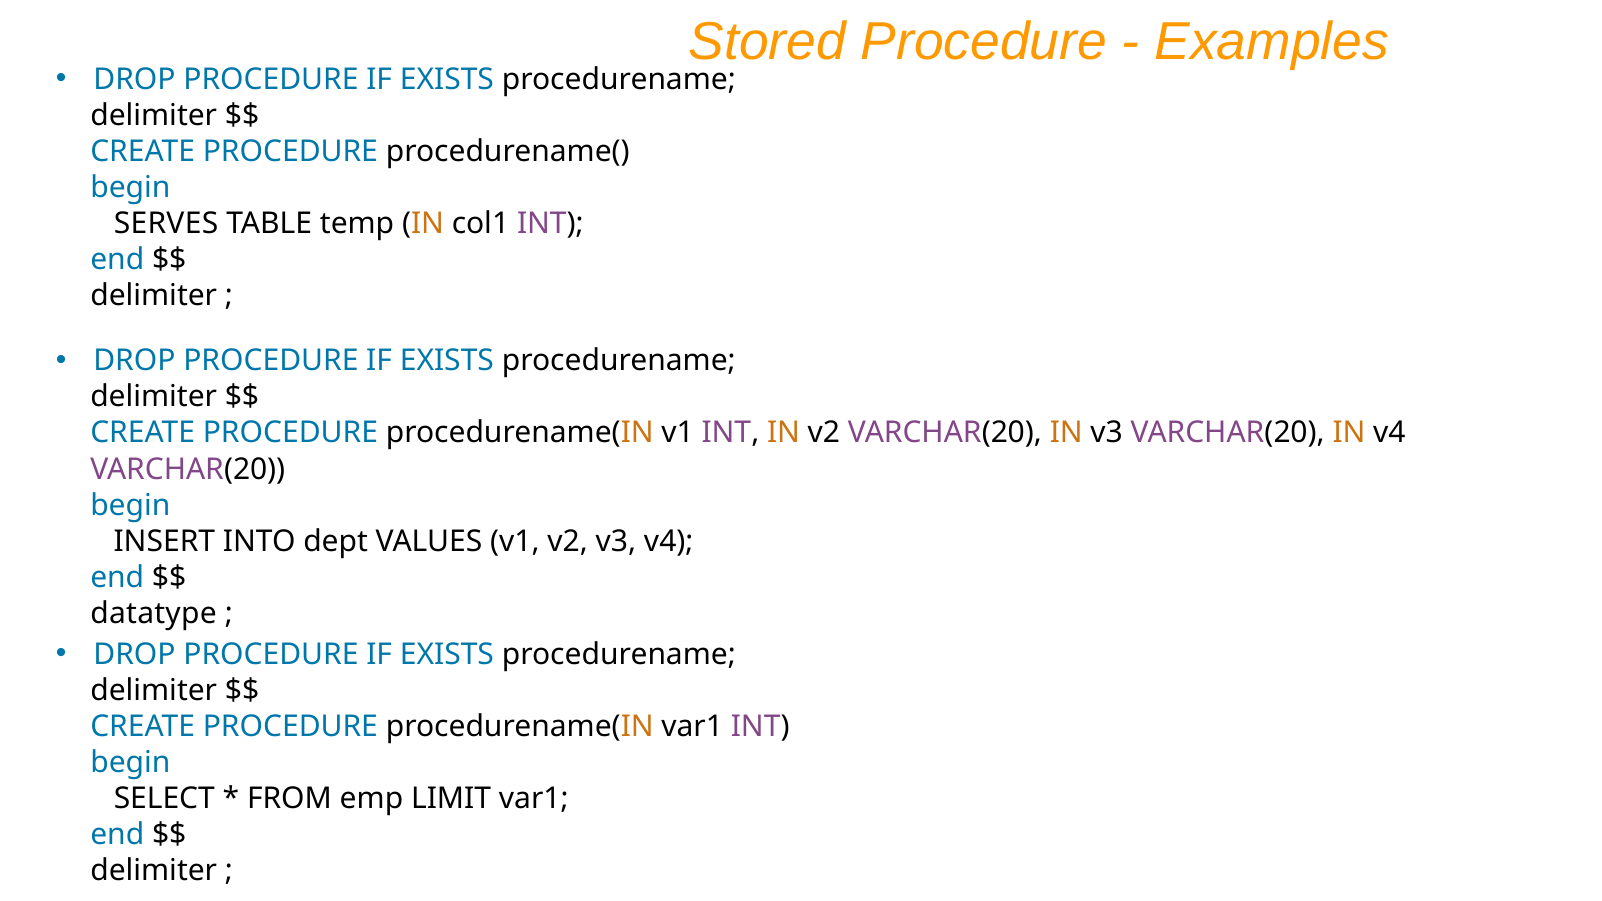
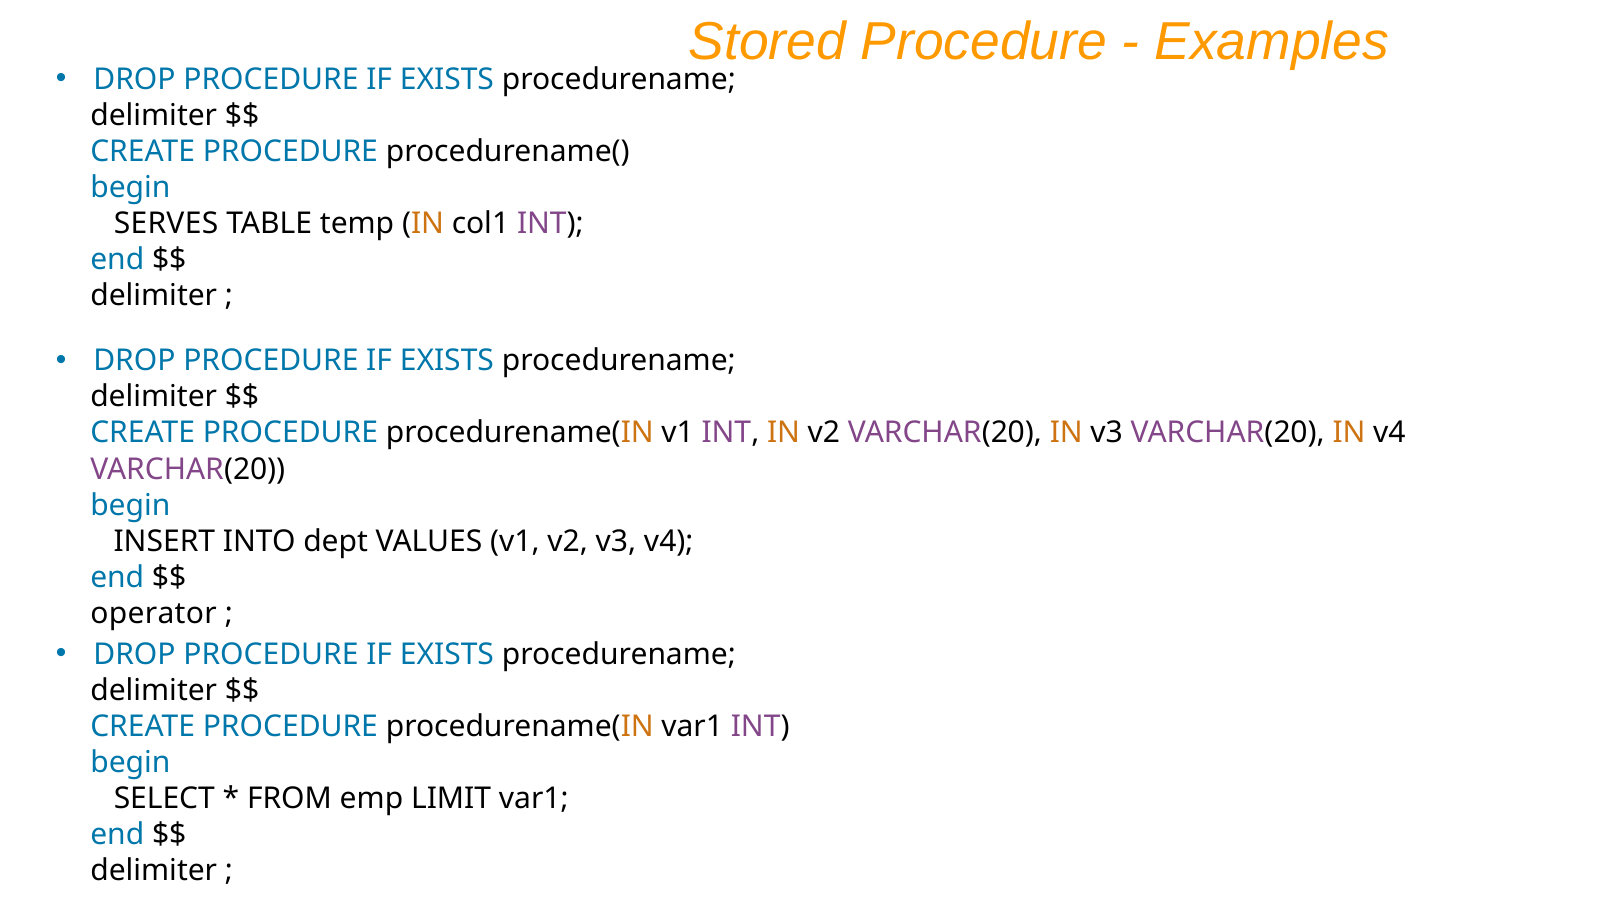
datatype: datatype -> operator (153, 613)
